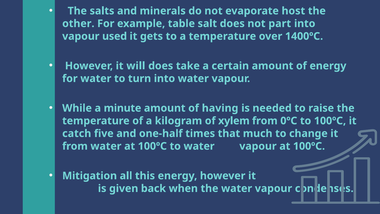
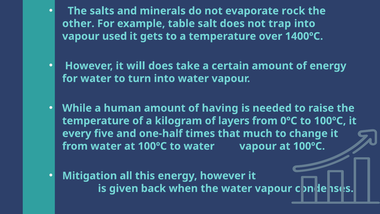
host: host -> rock (293, 11)
part: part -> trap (280, 24)
minute: minute -> human (122, 108)
xylem: xylem -> layers (234, 121)
catch: catch -> every (77, 133)
